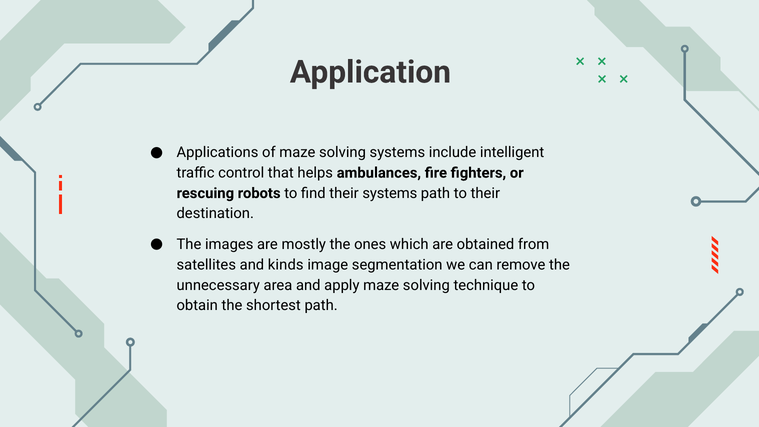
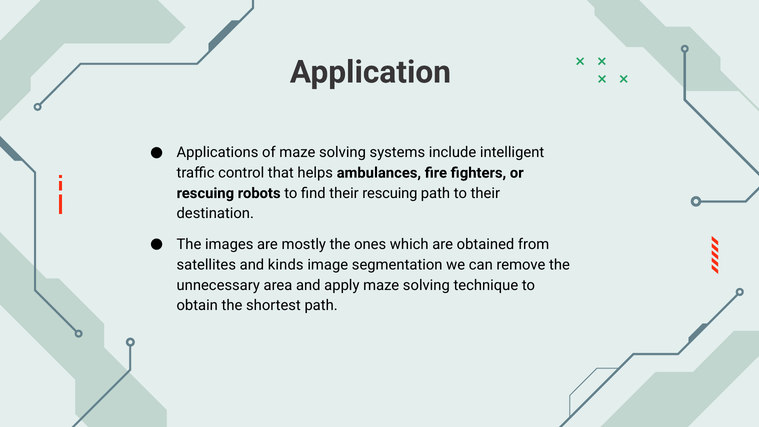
their systems: systems -> rescuing (390, 193)
